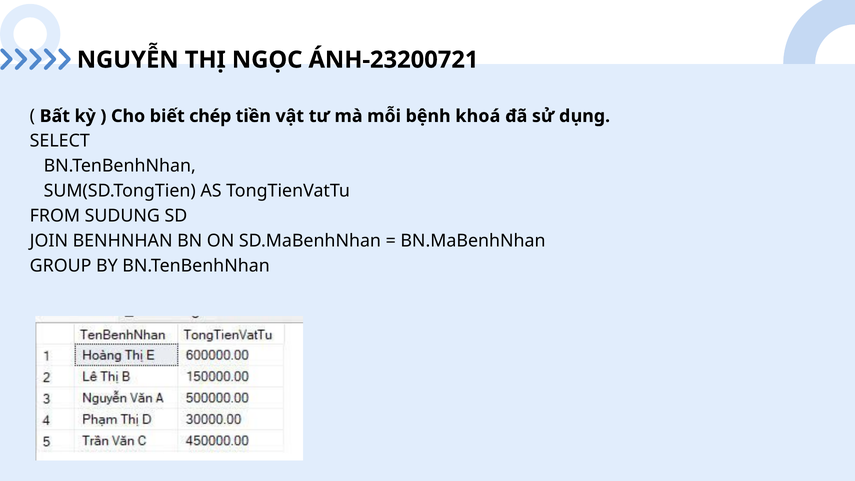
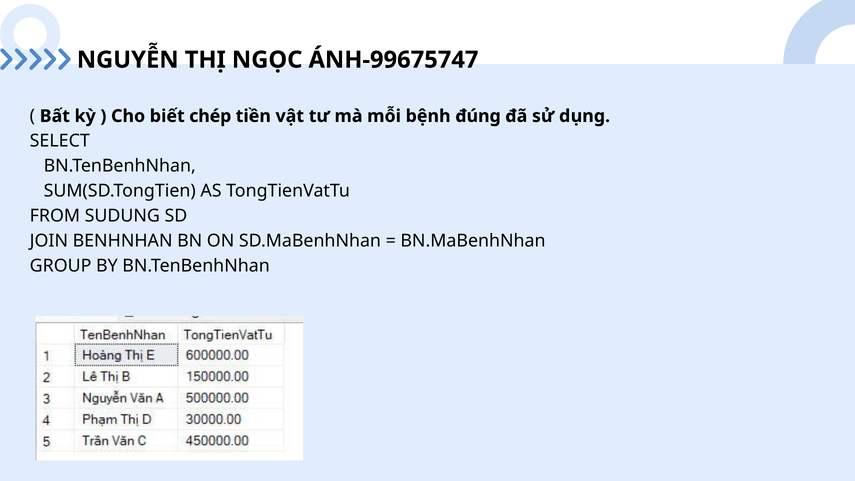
ÁNH-23200721: ÁNH-23200721 -> ÁNH-99675747 (394, 60)
khoá: khoá -> đúng (478, 116)
